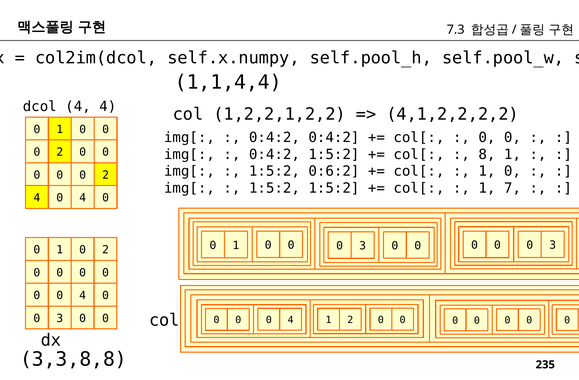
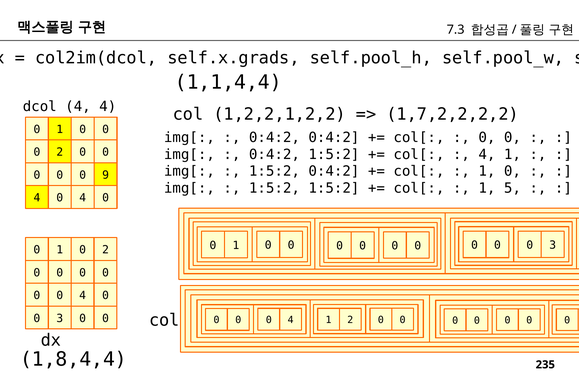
self.x.numpy: self.x.numpy -> self.x.grads (233, 58)
4,1,2,2,2,2: 4,1,2,2,2,2 -> 1,7,2,2,2,2 (453, 114)
8: 8 -> 4 (487, 154)
1:5:2 0:6:2: 0:6:2 -> 0:4:2 (334, 171)
2: 2 -> 9 (106, 175)
7: 7 -> 5 (512, 188)
3: 3 -> 0 (363, 246)
3,3,8,8: 3,3,8,8 -> 1,8,4,4 (73, 360)
